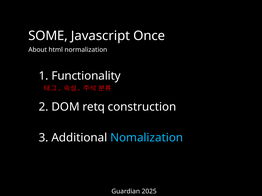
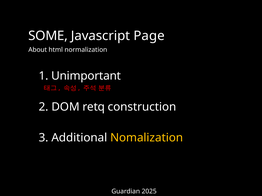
Once: Once -> Page (149, 36)
Functionality: Functionality -> Unimportant (86, 76)
Nomalization colour: light blue -> yellow (147, 138)
